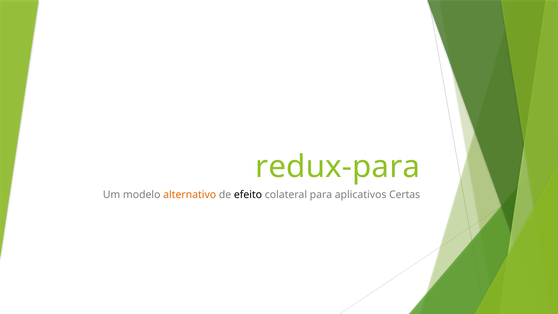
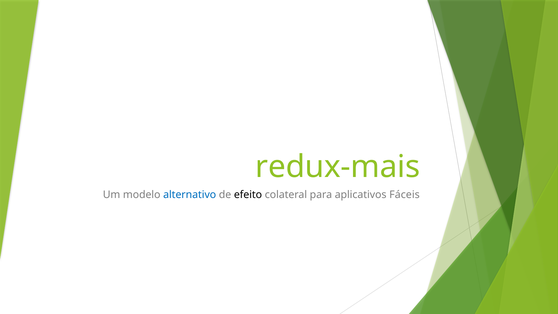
redux-para: redux-para -> redux-mais (338, 167)
alternativo colour: orange -> blue (190, 194)
Certas: Certas -> Fáceis (405, 194)
